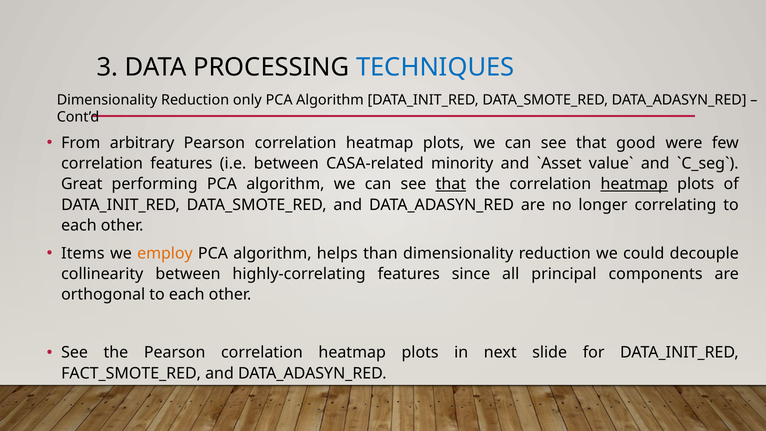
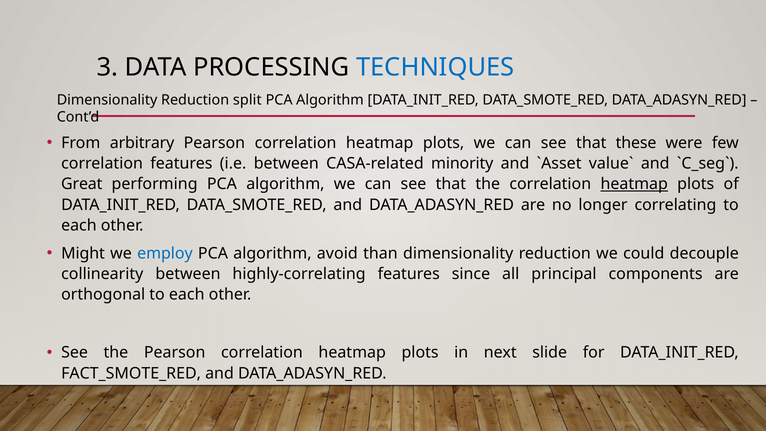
only: only -> split (247, 100)
good: good -> these (636, 143)
that underline: present -> none (451, 184)
Items: Items -> Might (83, 253)
employ colour: orange -> blue (165, 253)
helps: helps -> avoid (337, 253)
